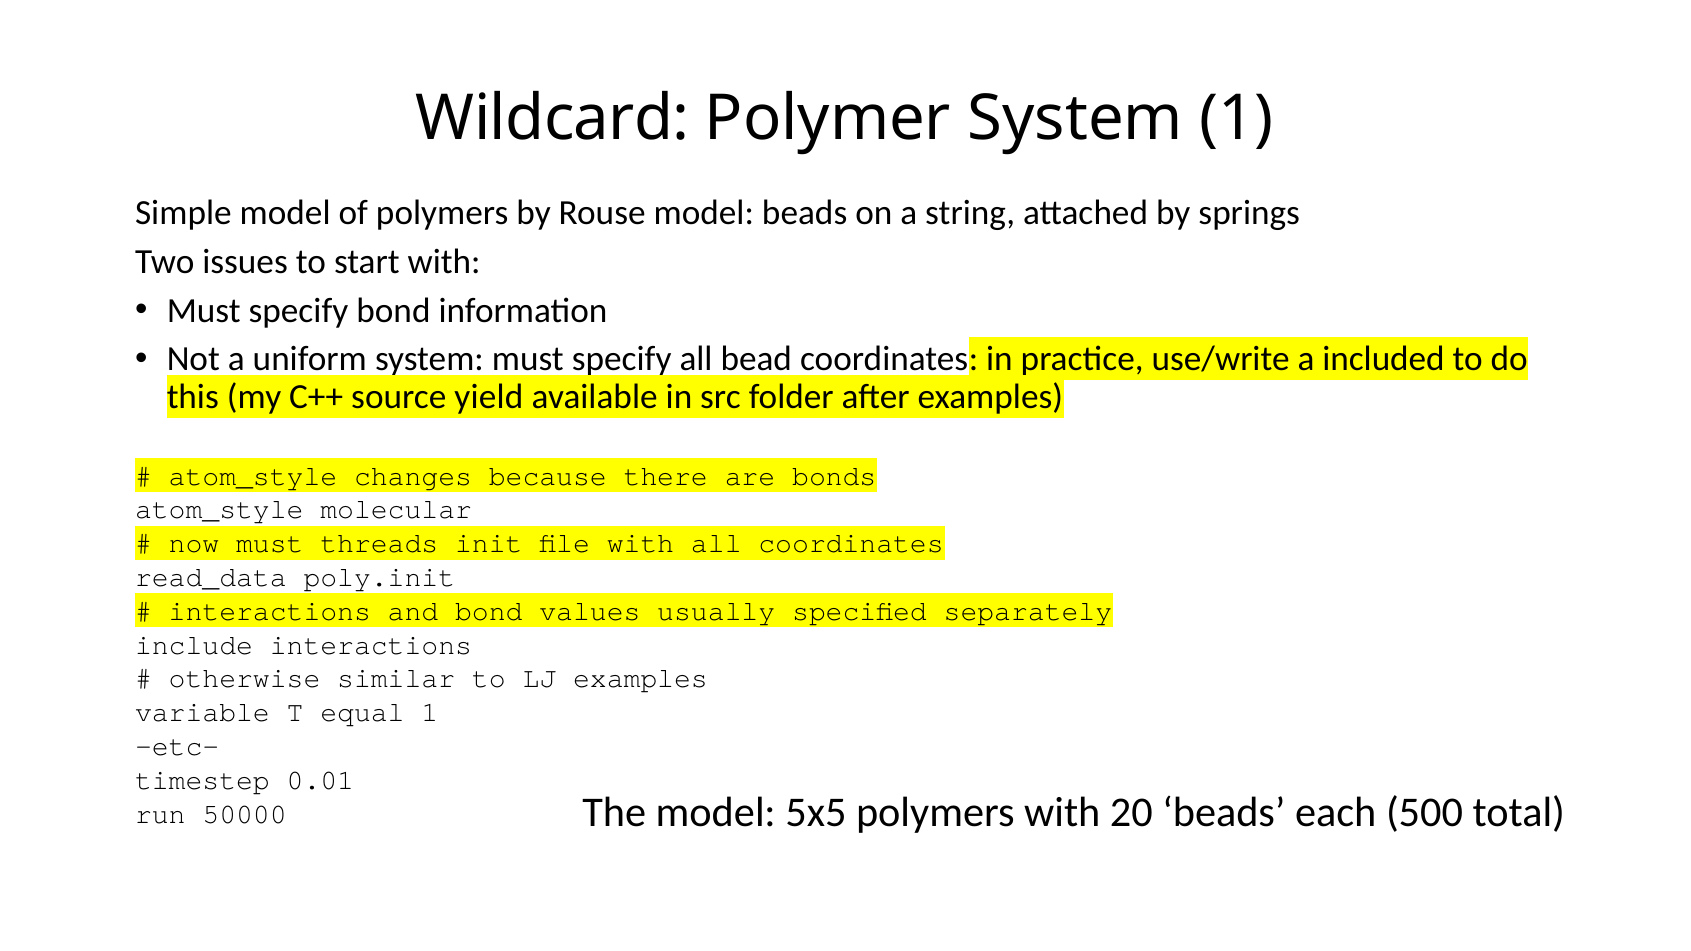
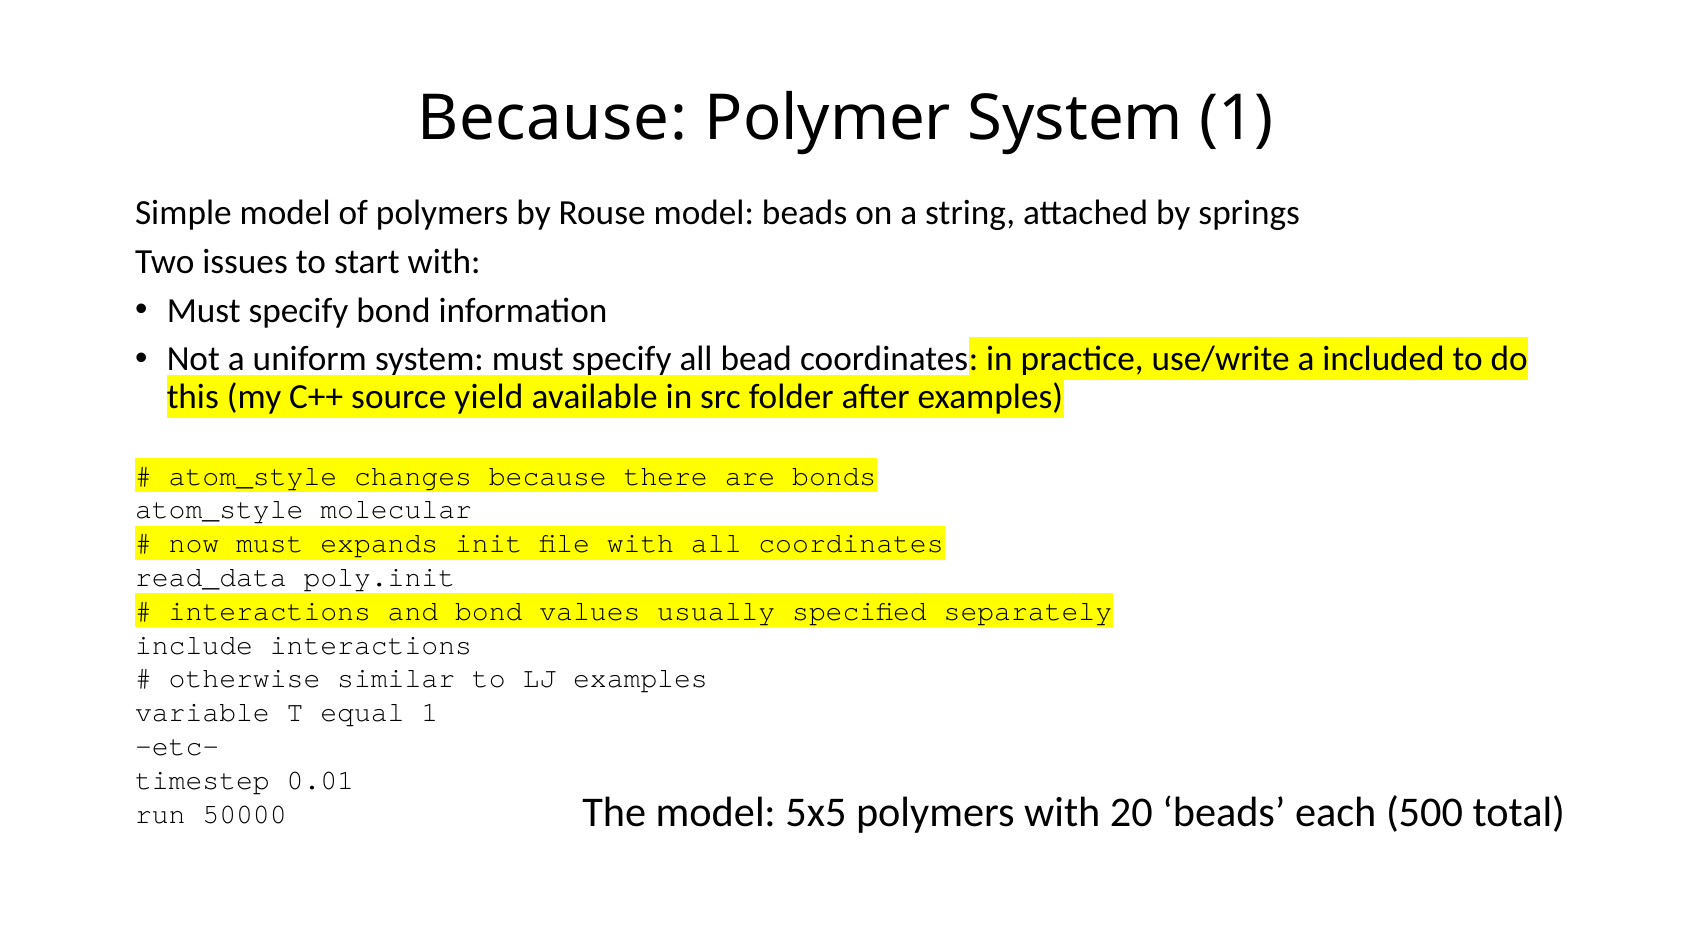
Wildcard: Wildcard -> Because (552, 119)
threads: threads -> expands (379, 543)
